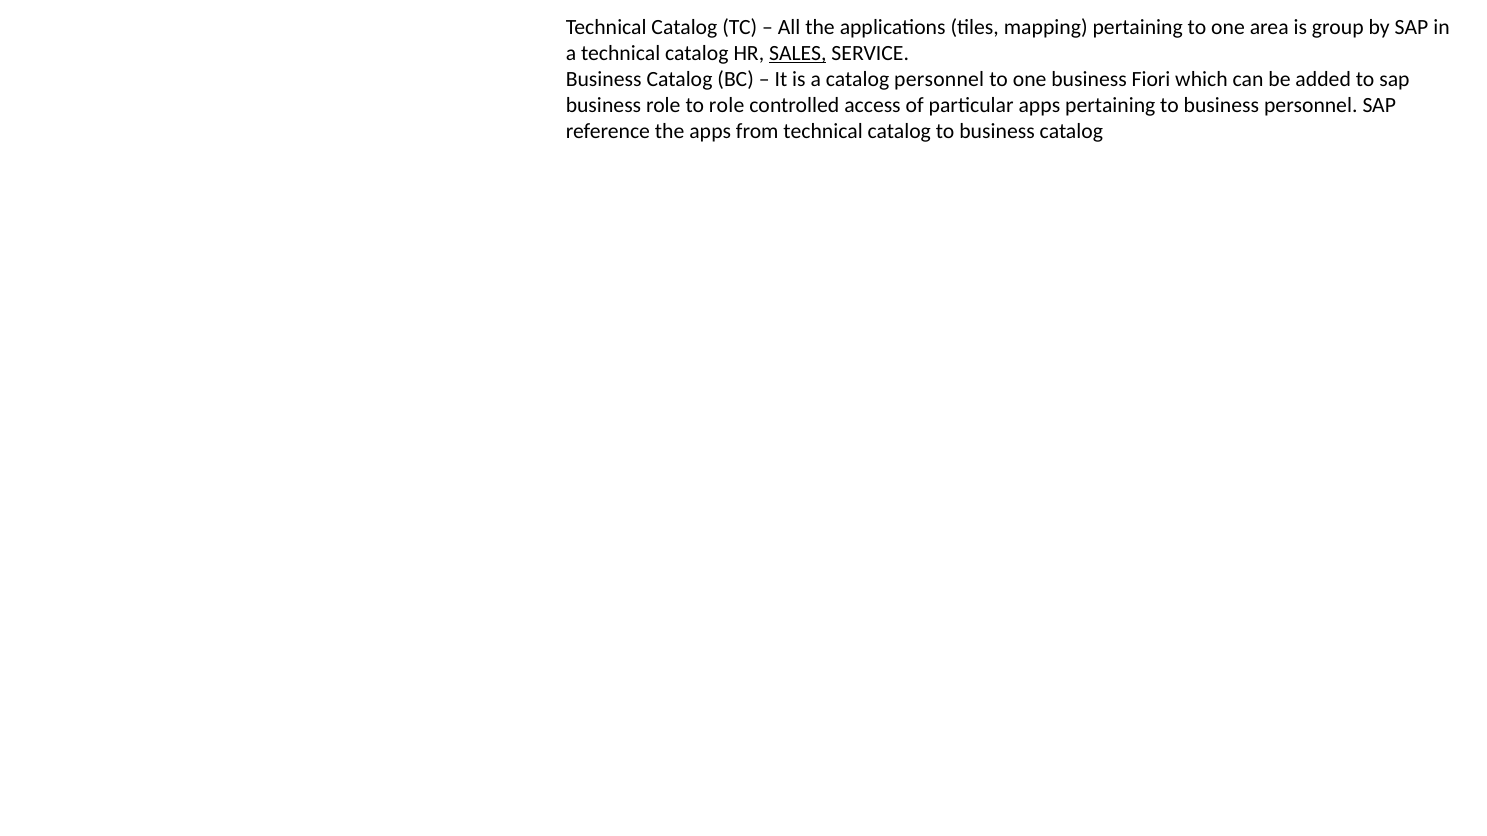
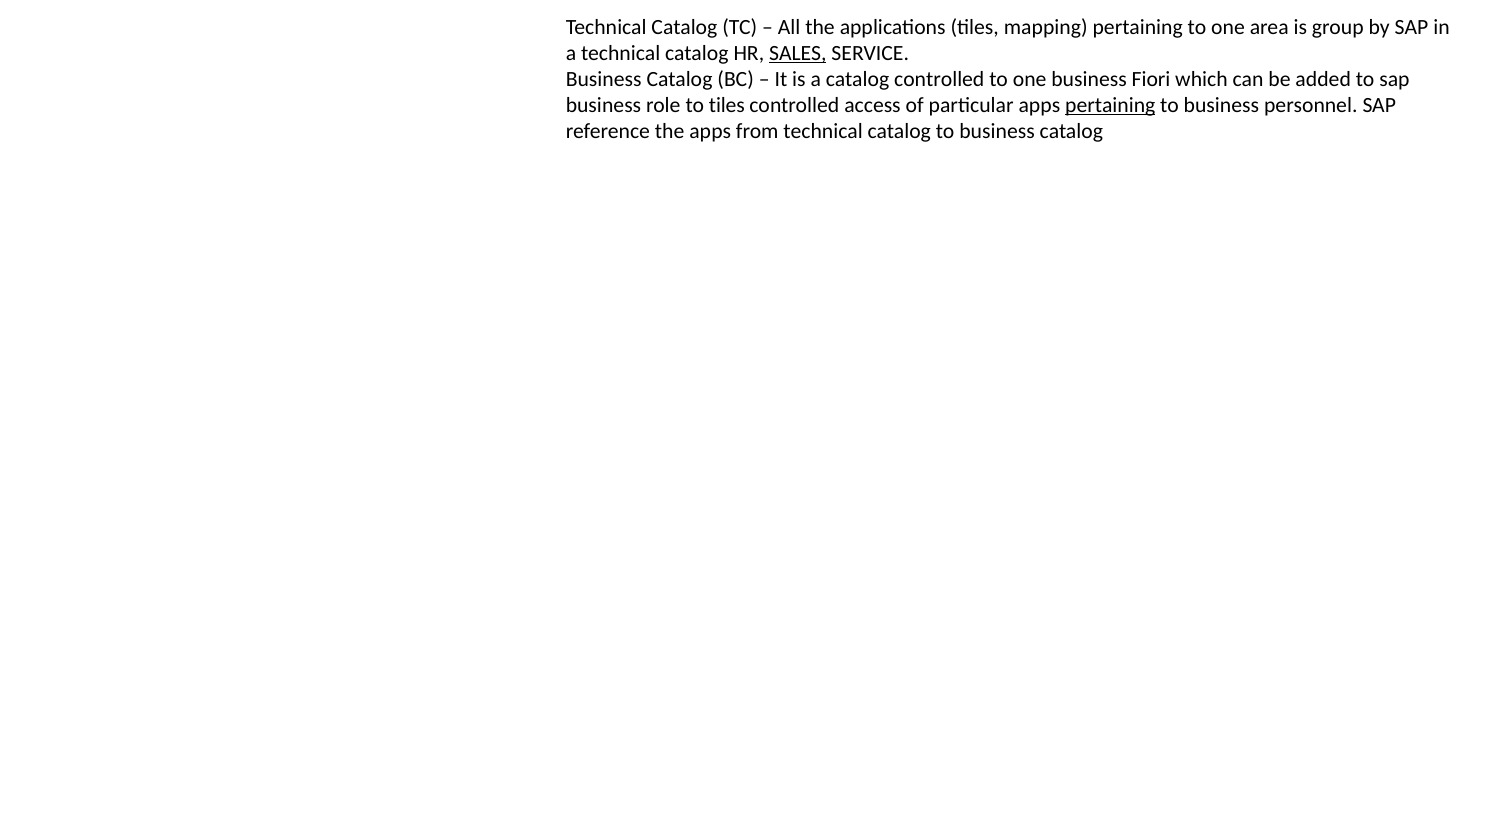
catalog personnel: personnel -> controlled (939, 80)
to role: role -> tiles (727, 106)
pertaining underline: none -> present (1110, 106)
